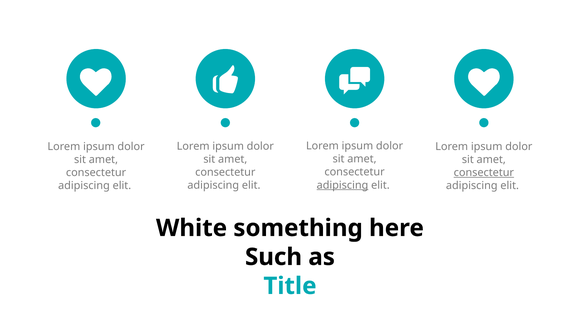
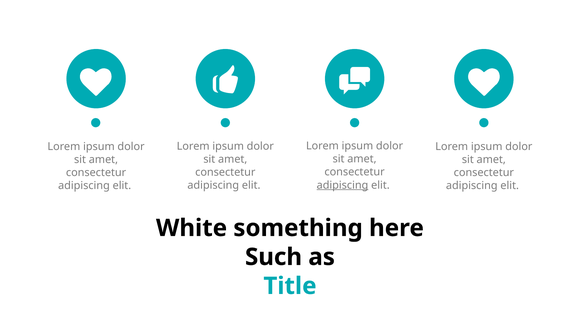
consectetur underline: present -> none (484, 173)
